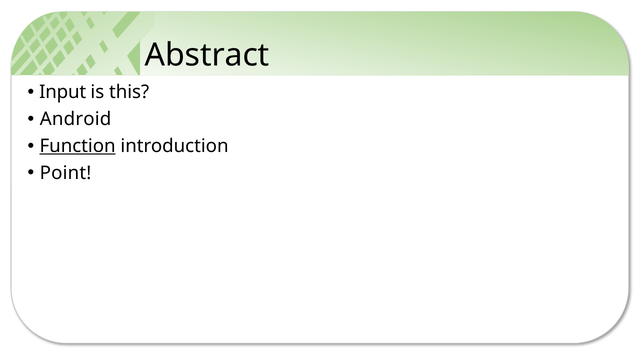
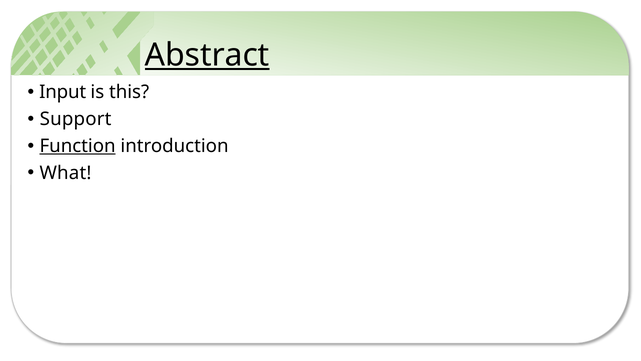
Abstract underline: none -> present (207, 55)
Android: Android -> Support (76, 119)
Point: Point -> What (66, 173)
